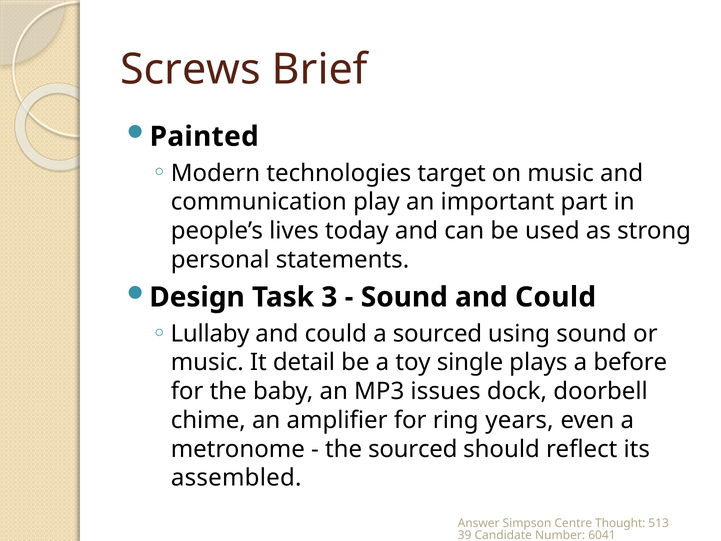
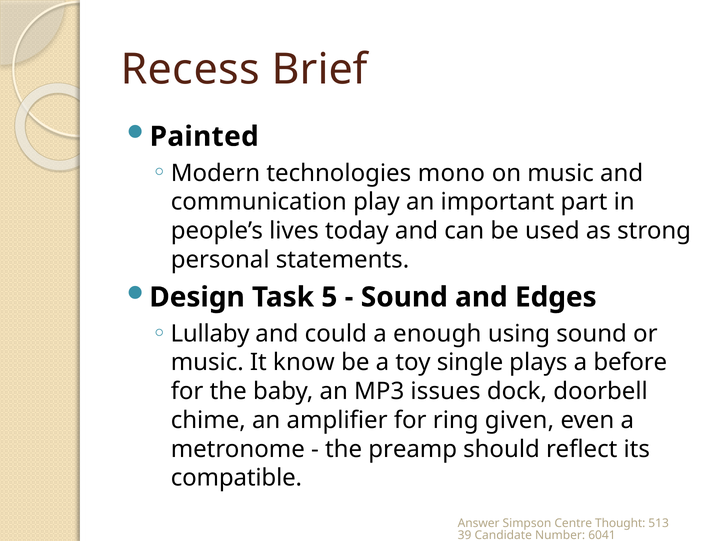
Screws: Screws -> Recess (190, 70)
target: target -> mono (451, 173)
3: 3 -> 5 (329, 297)
Sound and Could: Could -> Edges (556, 297)
a sourced: sourced -> enough (437, 334)
detail: detail -> know (304, 362)
years: years -> given (519, 420)
the sourced: sourced -> preamp (413, 449)
assembled: assembled -> compatible (236, 478)
